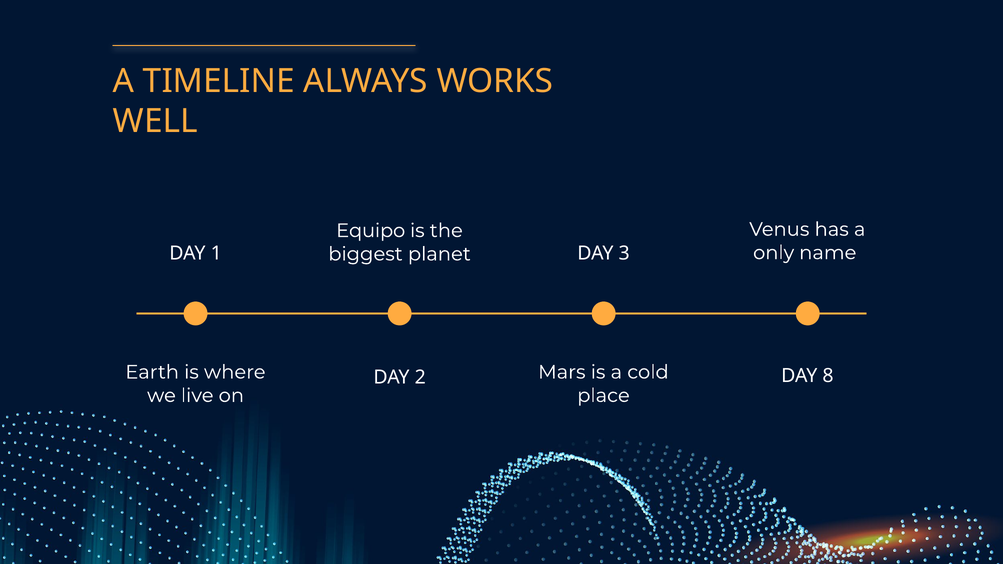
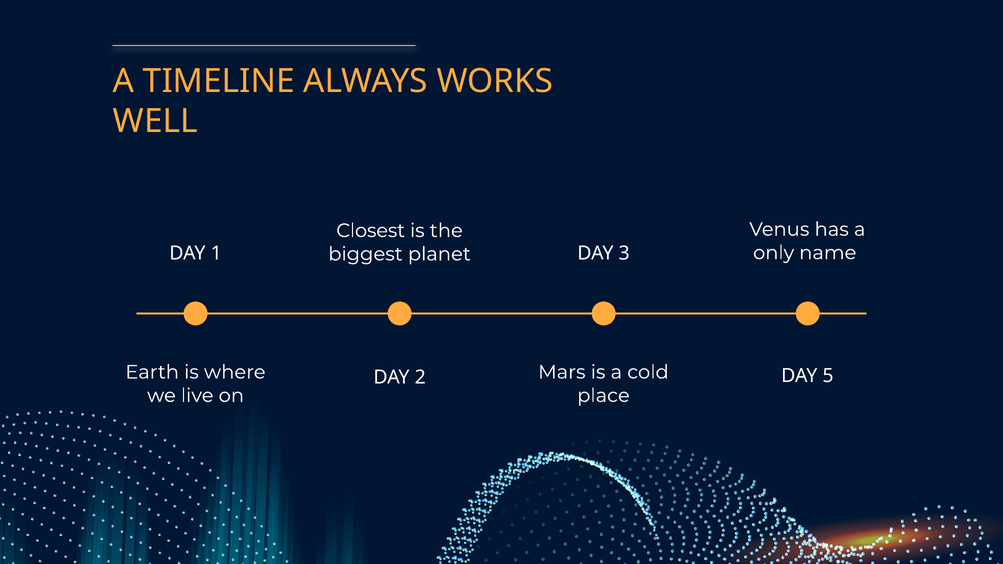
Equipo: Equipo -> Closest (371, 231)
8: 8 -> 5 (828, 376)
